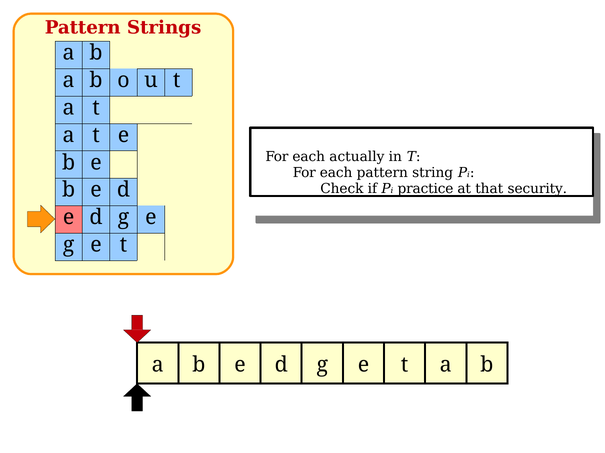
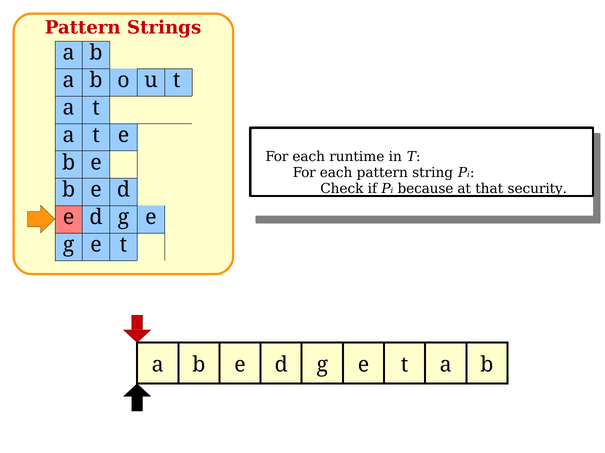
actually: actually -> runtime (357, 157)
practice: practice -> because (425, 189)
